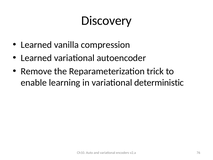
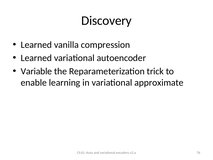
Remove: Remove -> Variable (36, 71)
deterministic: deterministic -> approximate (159, 83)
